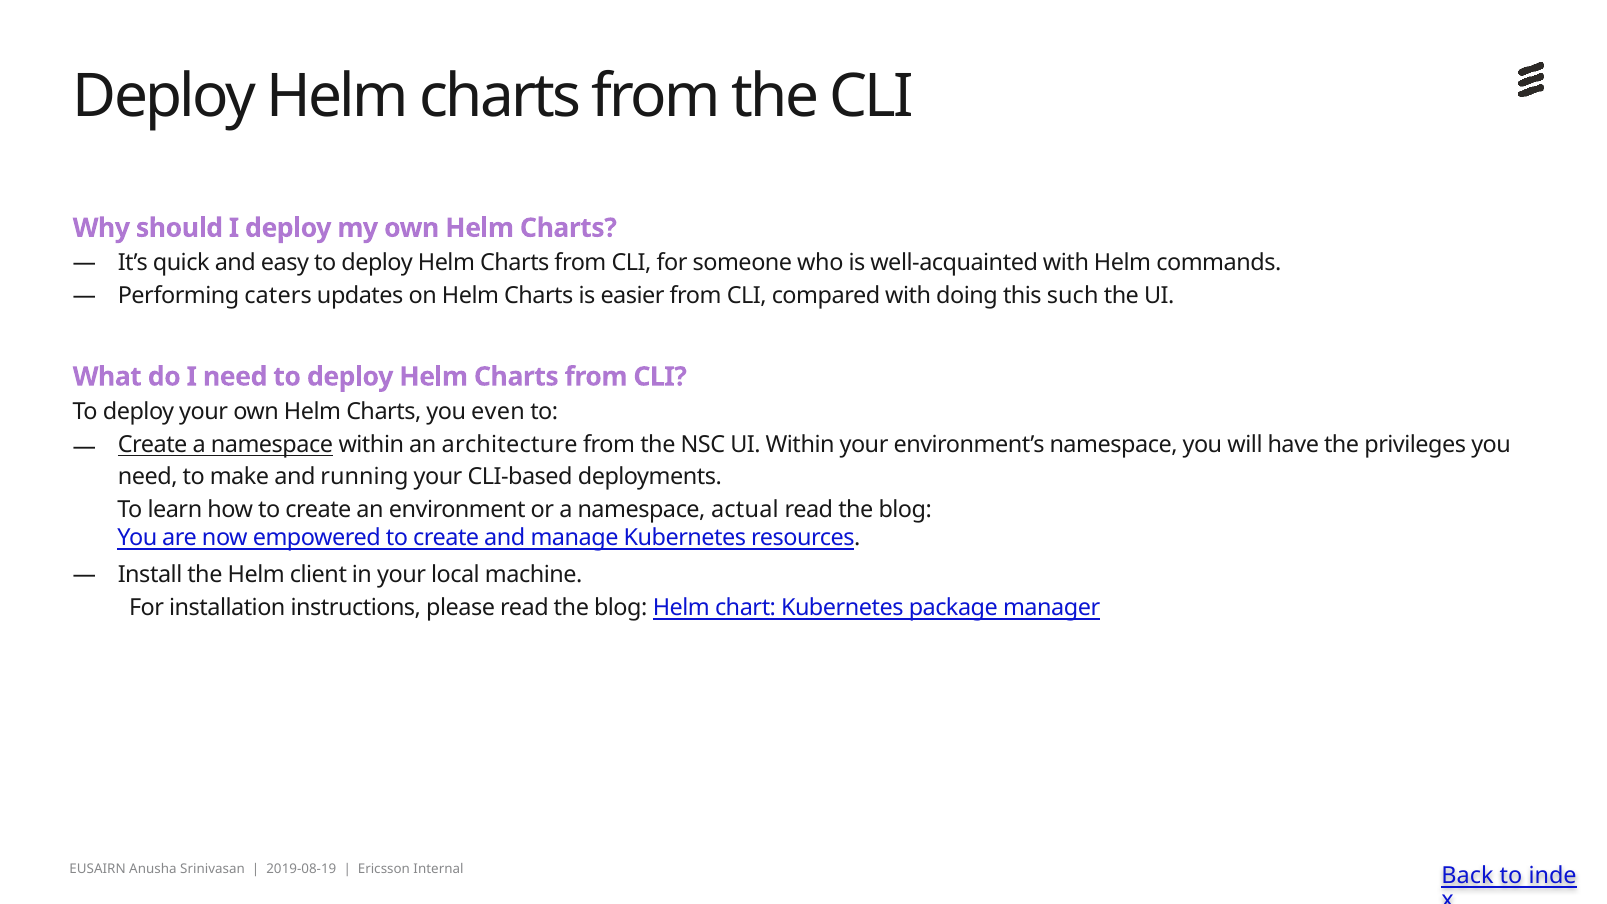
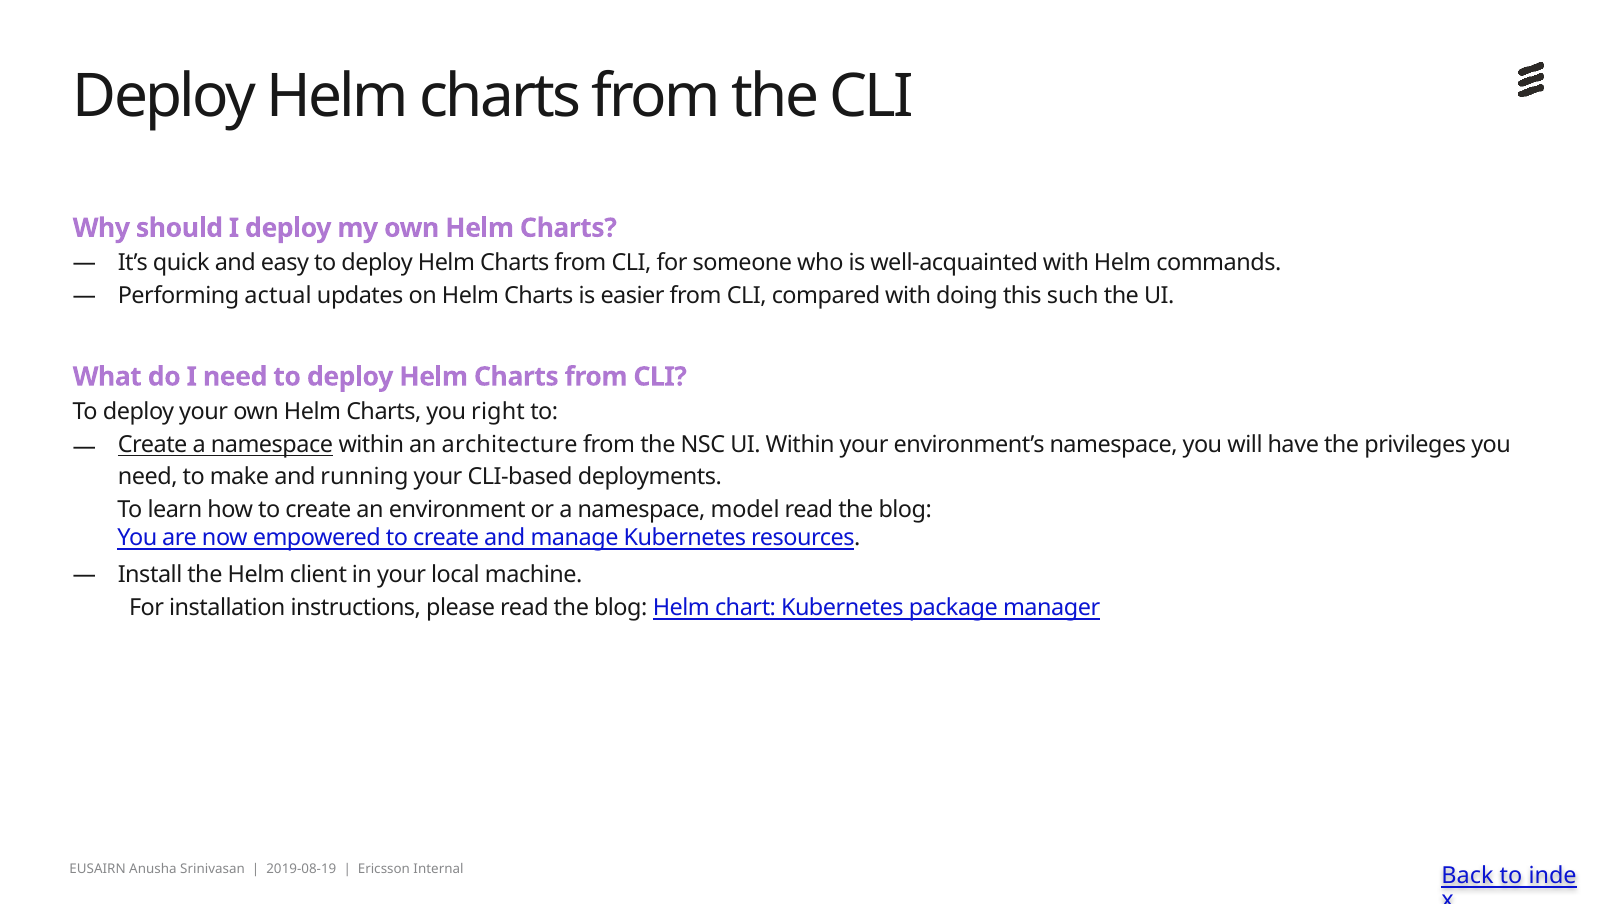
caters: caters -> actual (278, 296)
even: even -> right (498, 412)
actual: actual -> model (745, 510)
